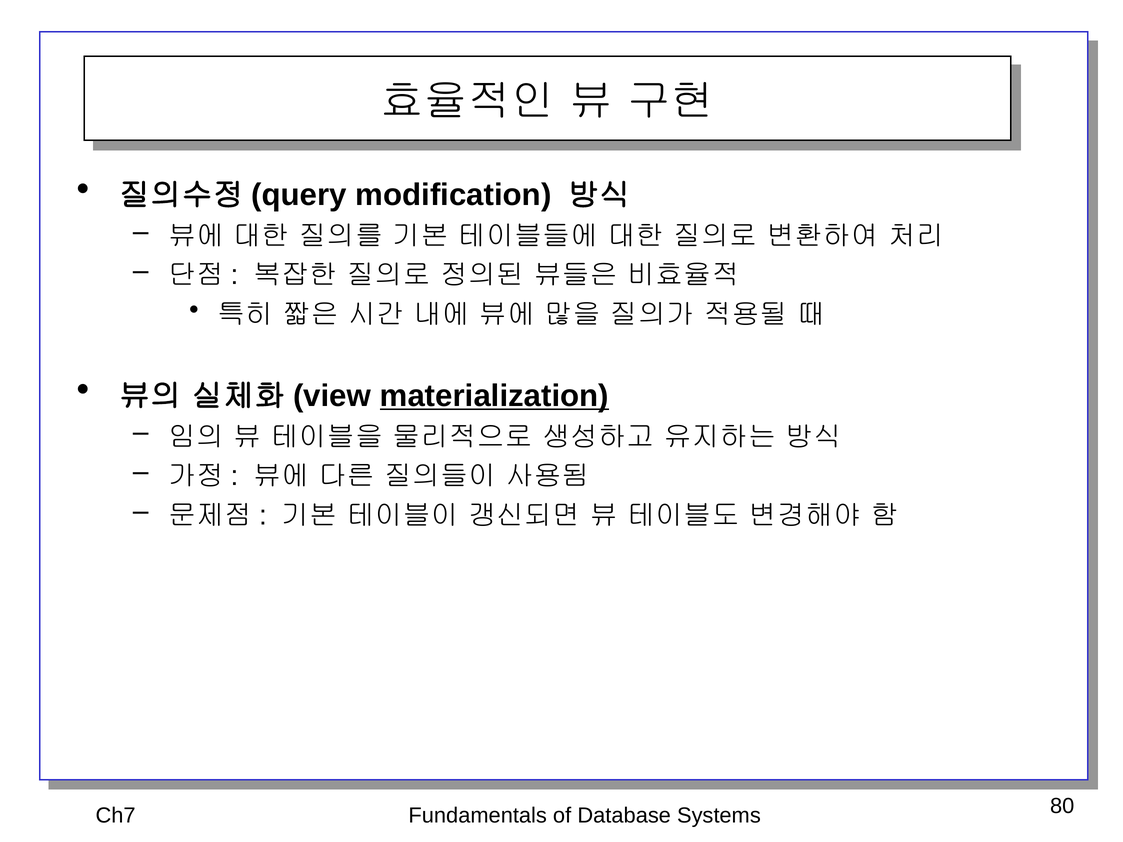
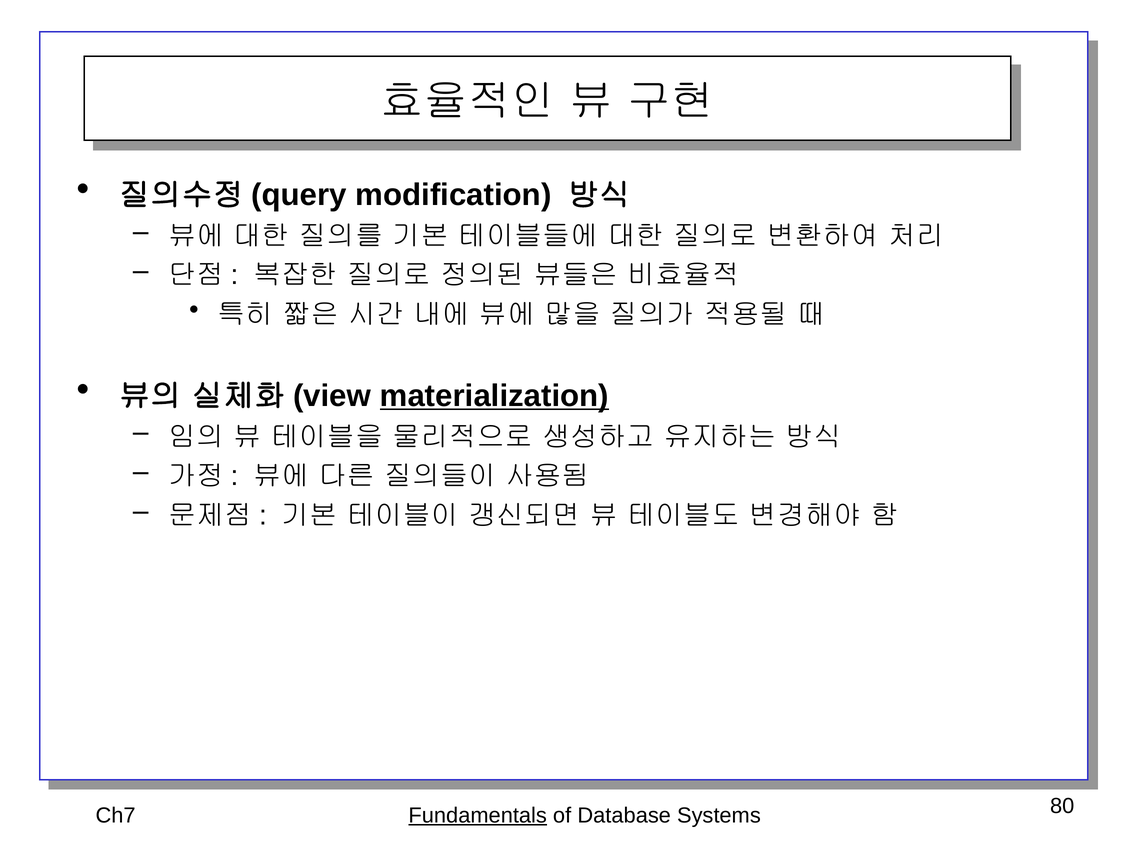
Fundamentals underline: none -> present (478, 816)
